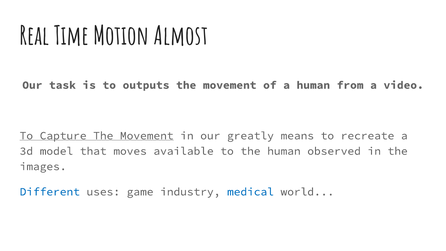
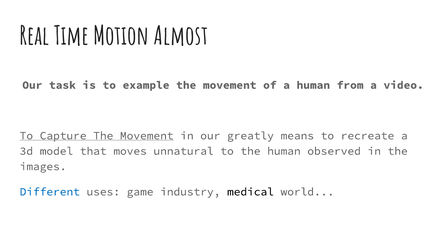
outputs: outputs -> example (146, 85)
available: available -> unnatural (184, 151)
medical colour: blue -> black (250, 192)
